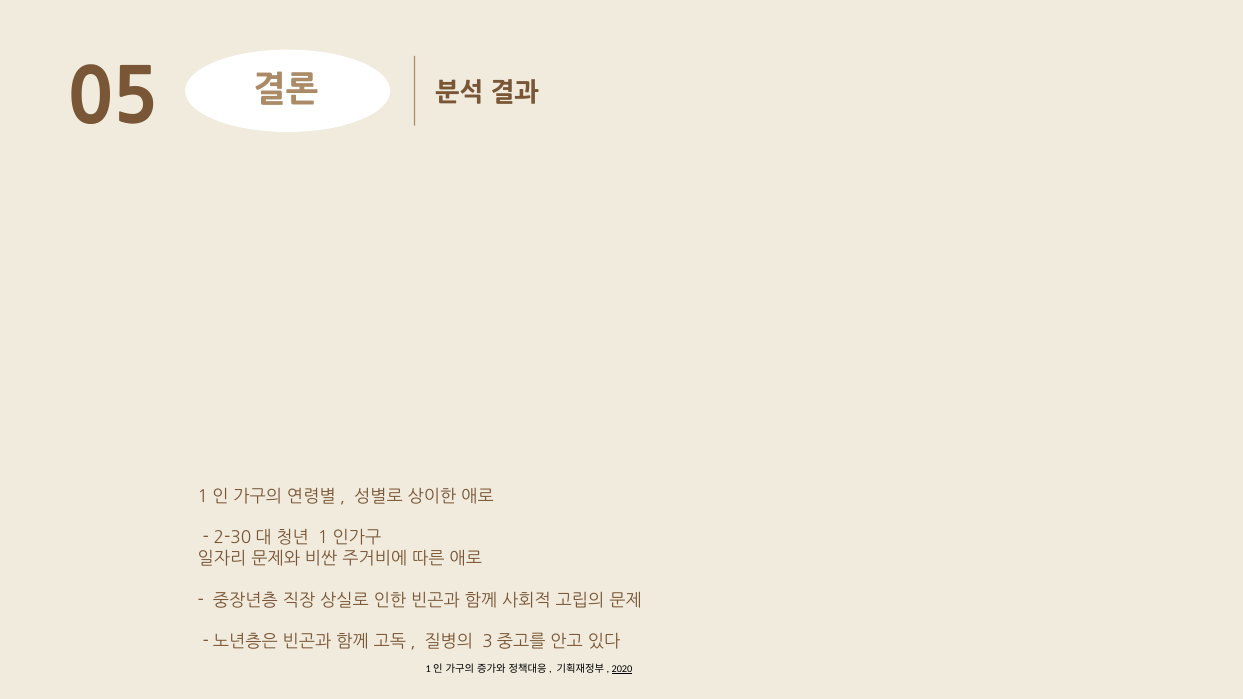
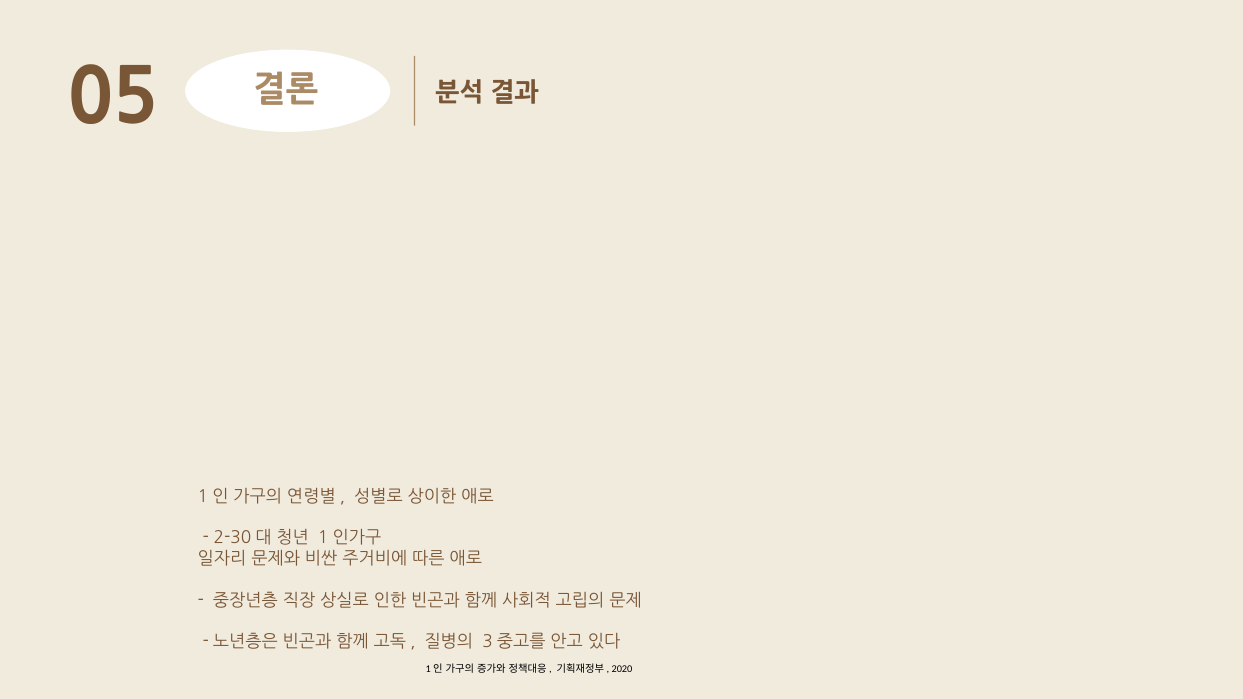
2020 underline: present -> none (622, 669)
